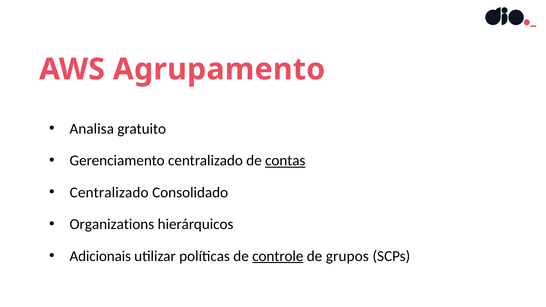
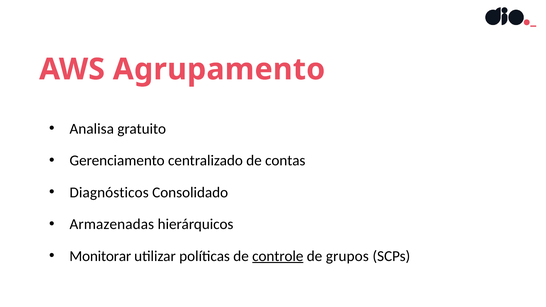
contas underline: present -> none (285, 161)
Centralizado: Centralizado -> Diagnósticos (109, 192)
Organizations: Organizations -> Armazenadas (112, 224)
Adicionais: Adicionais -> Monitorar (100, 256)
